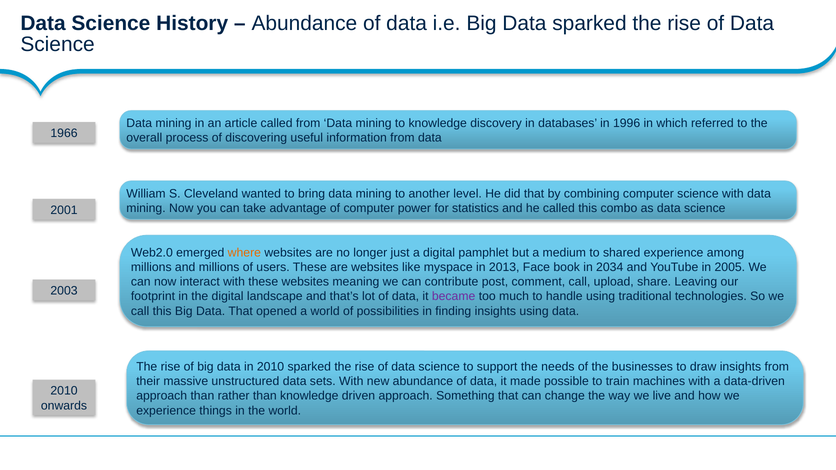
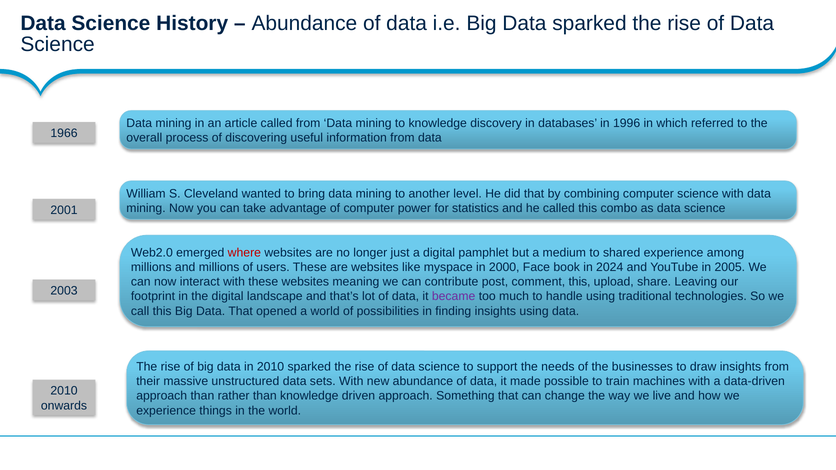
where colour: orange -> red (244, 253)
2013: 2013 -> 2000 (504, 267)
2034: 2034 -> 2024 (610, 267)
comment call: call -> this (580, 282)
